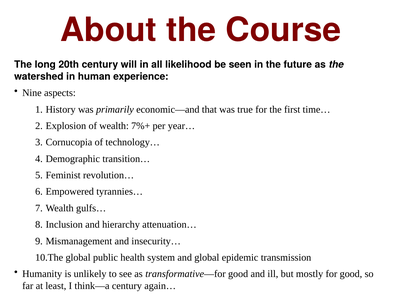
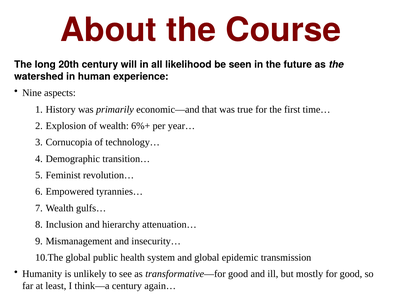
7%+: 7%+ -> 6%+ (141, 126)
